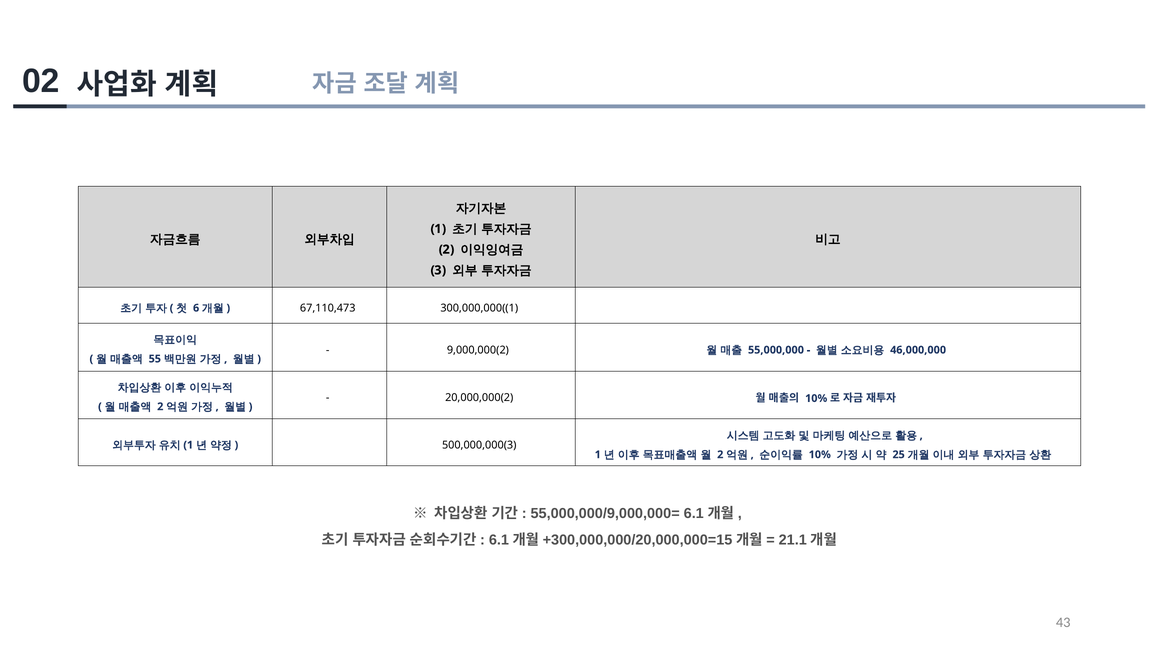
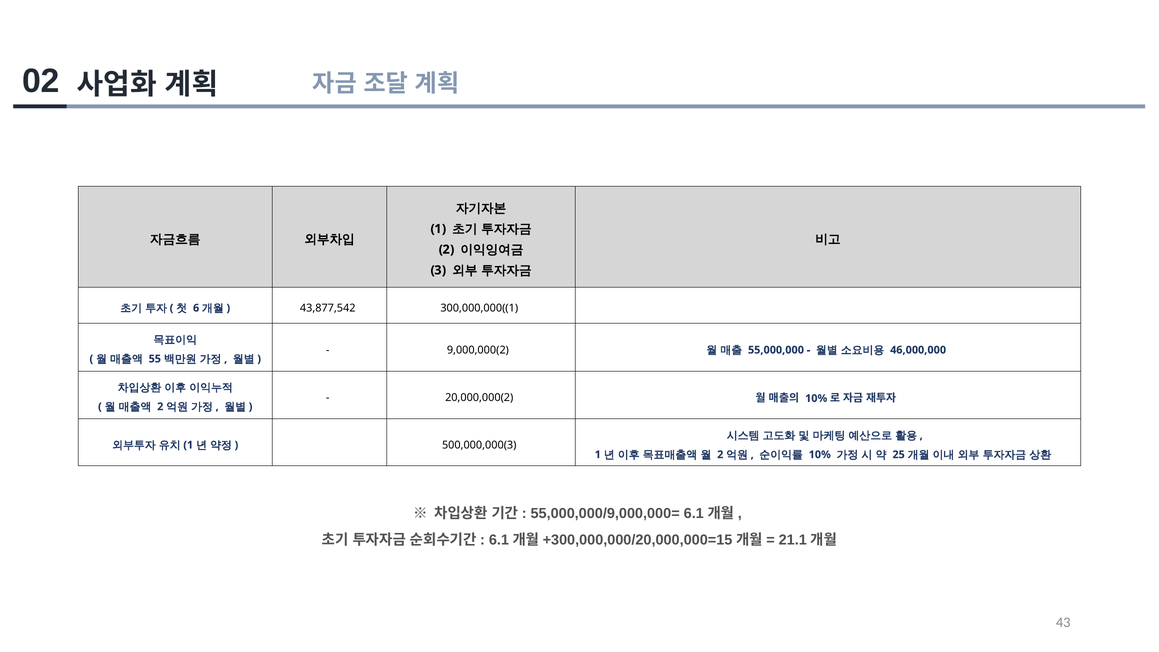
67,110,473: 67,110,473 -> 43,877,542 (328, 308)
